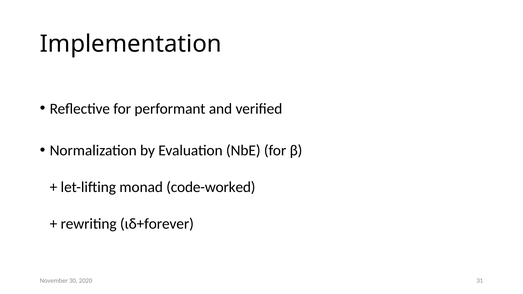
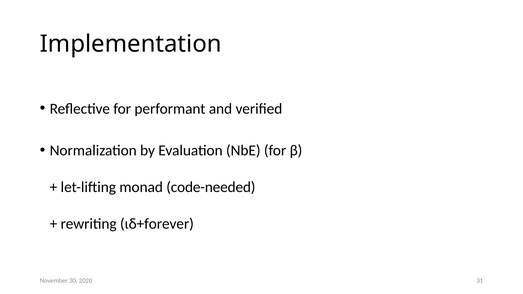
code-worked: code-worked -> code-needed (211, 187)
